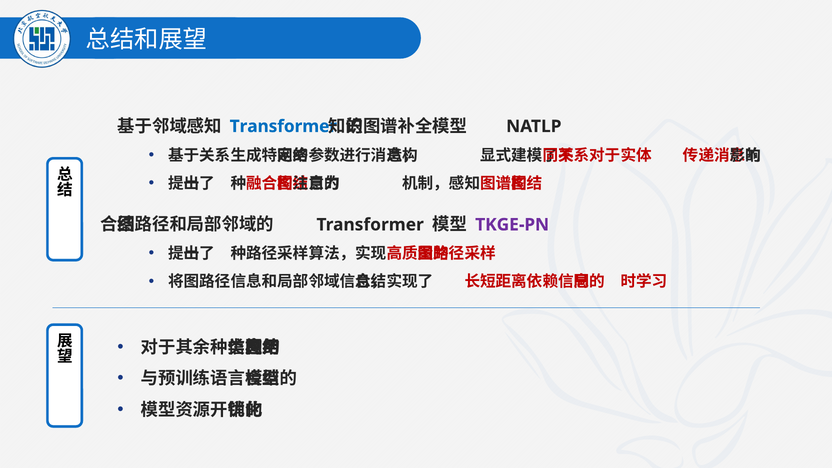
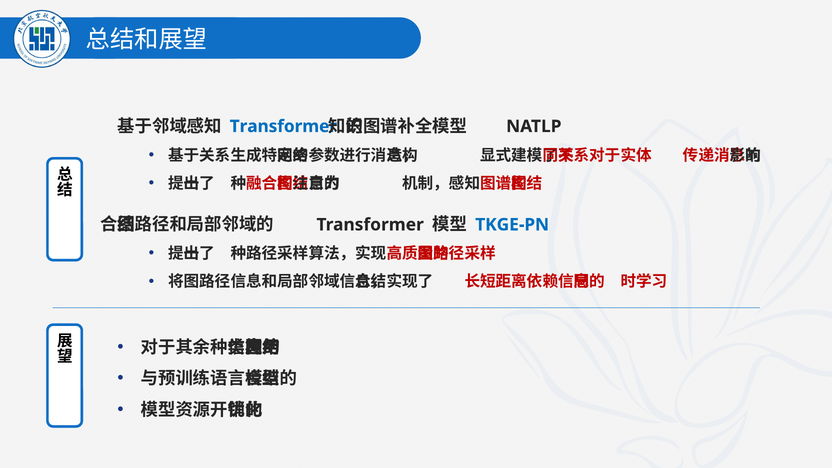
TKGE-PN colour: purple -> blue (512, 225)
